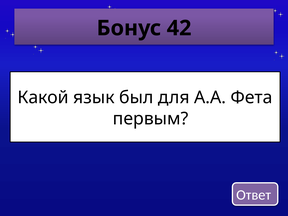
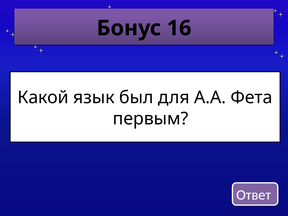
42: 42 -> 16 (179, 28)
